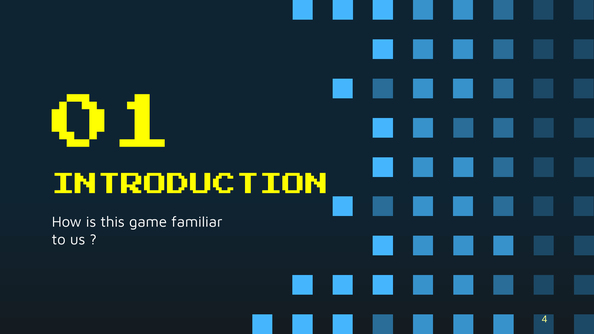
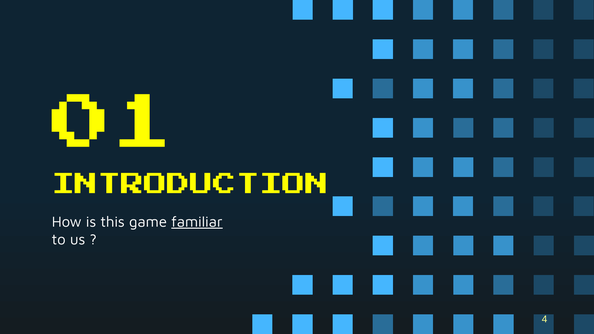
familiar underline: none -> present (197, 222)
